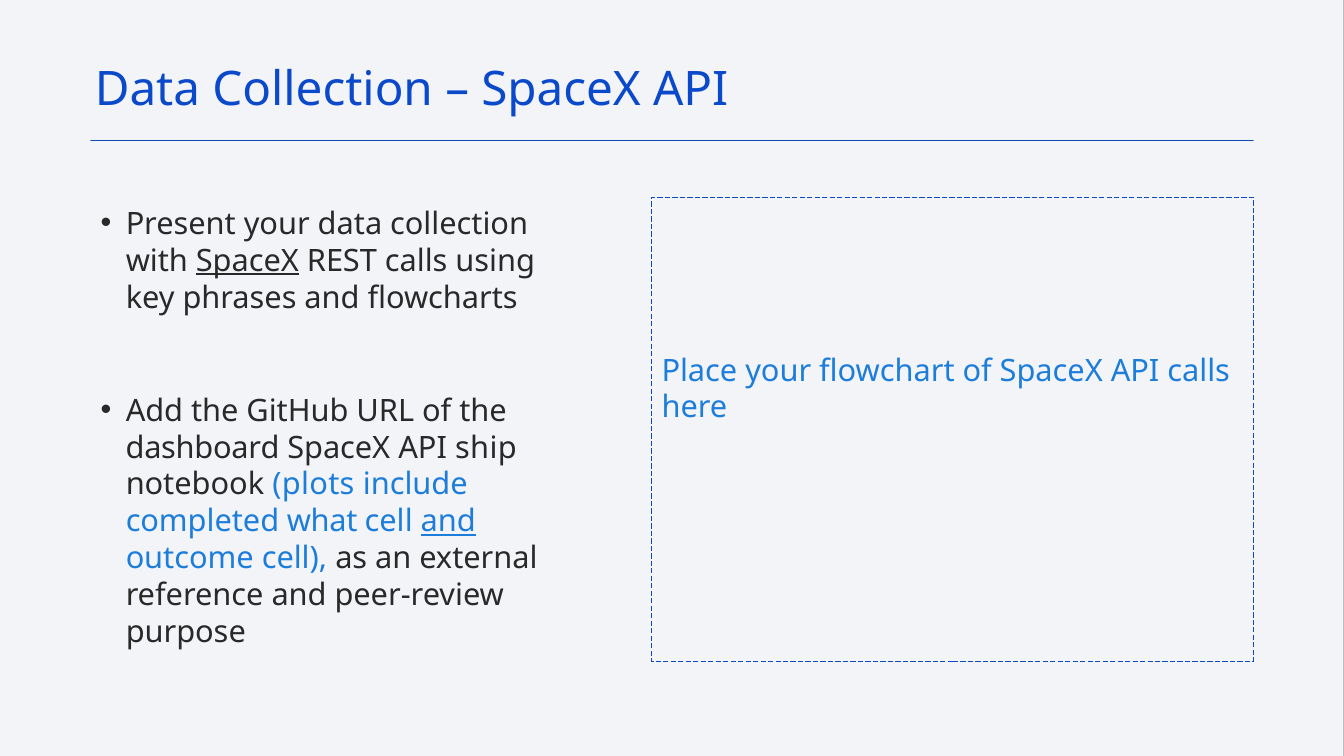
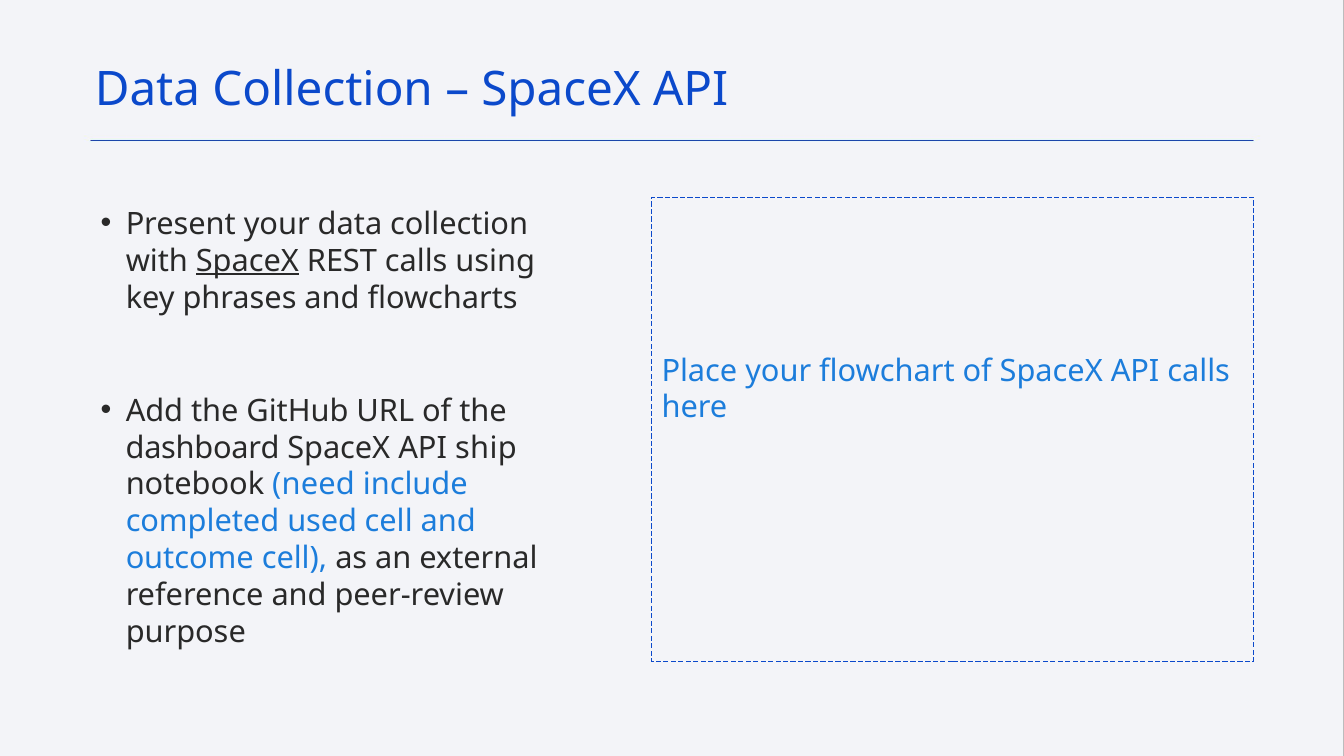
plots: plots -> need (313, 485)
what: what -> used (322, 522)
and underline: present -> none (448, 522)
